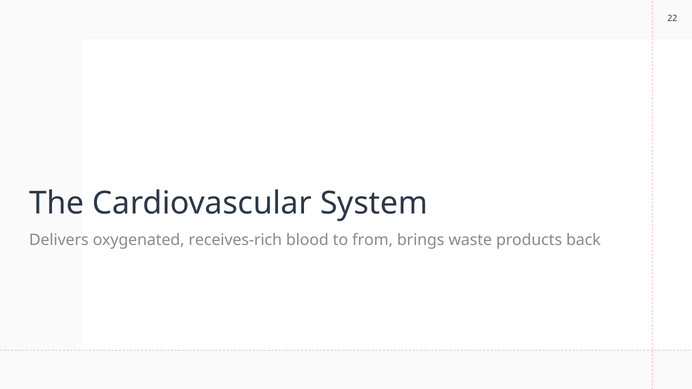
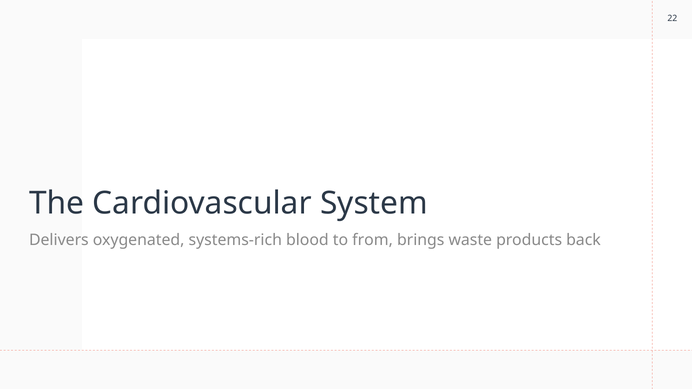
receives-rich: receives-rich -> systems-rich (235, 240)
